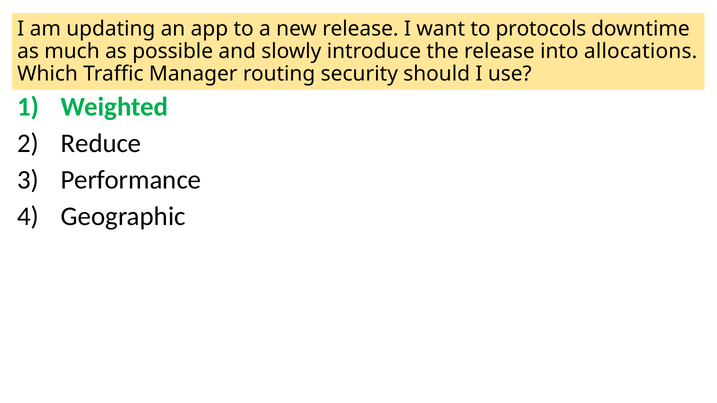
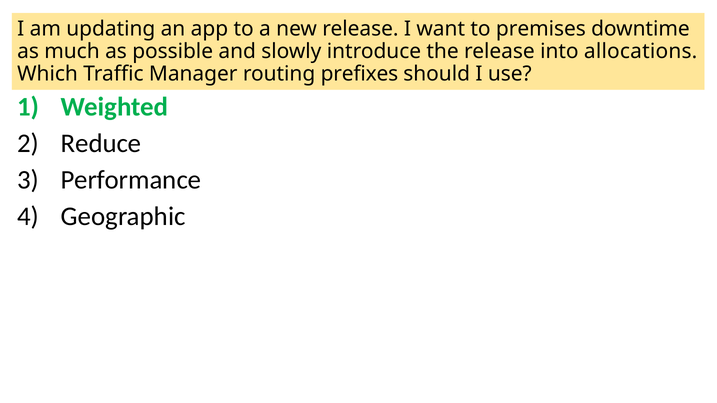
protocols: protocols -> premises (541, 29)
security: security -> prefixes (359, 74)
